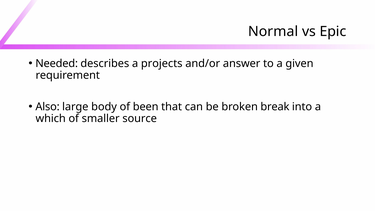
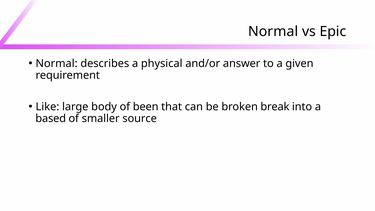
Needed: Needed -> Normal (57, 63)
projects: projects -> physical (162, 63)
Also: Also -> Like (47, 107)
which: which -> based (51, 118)
